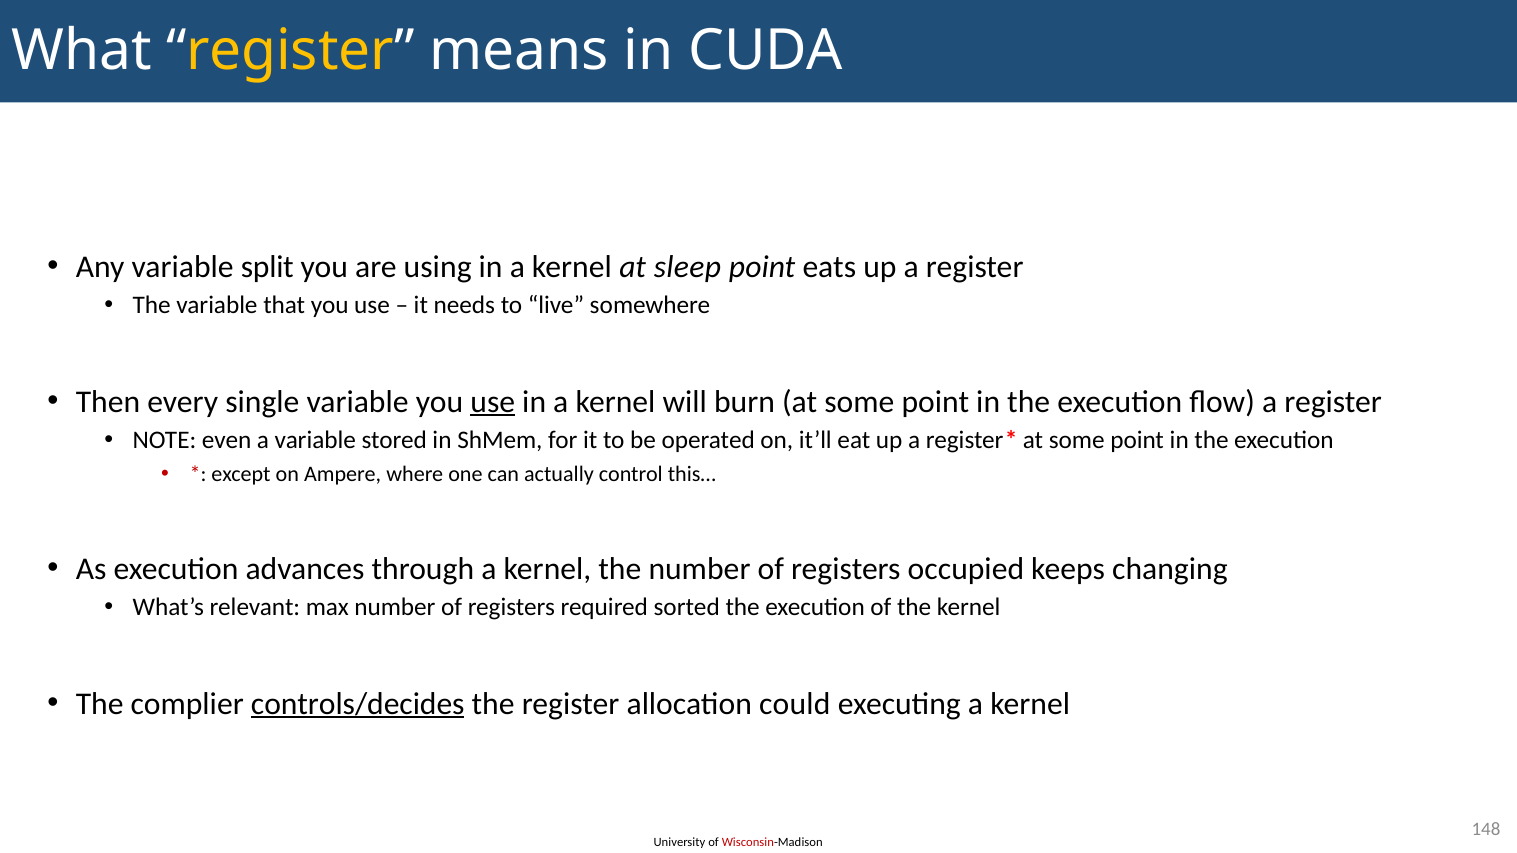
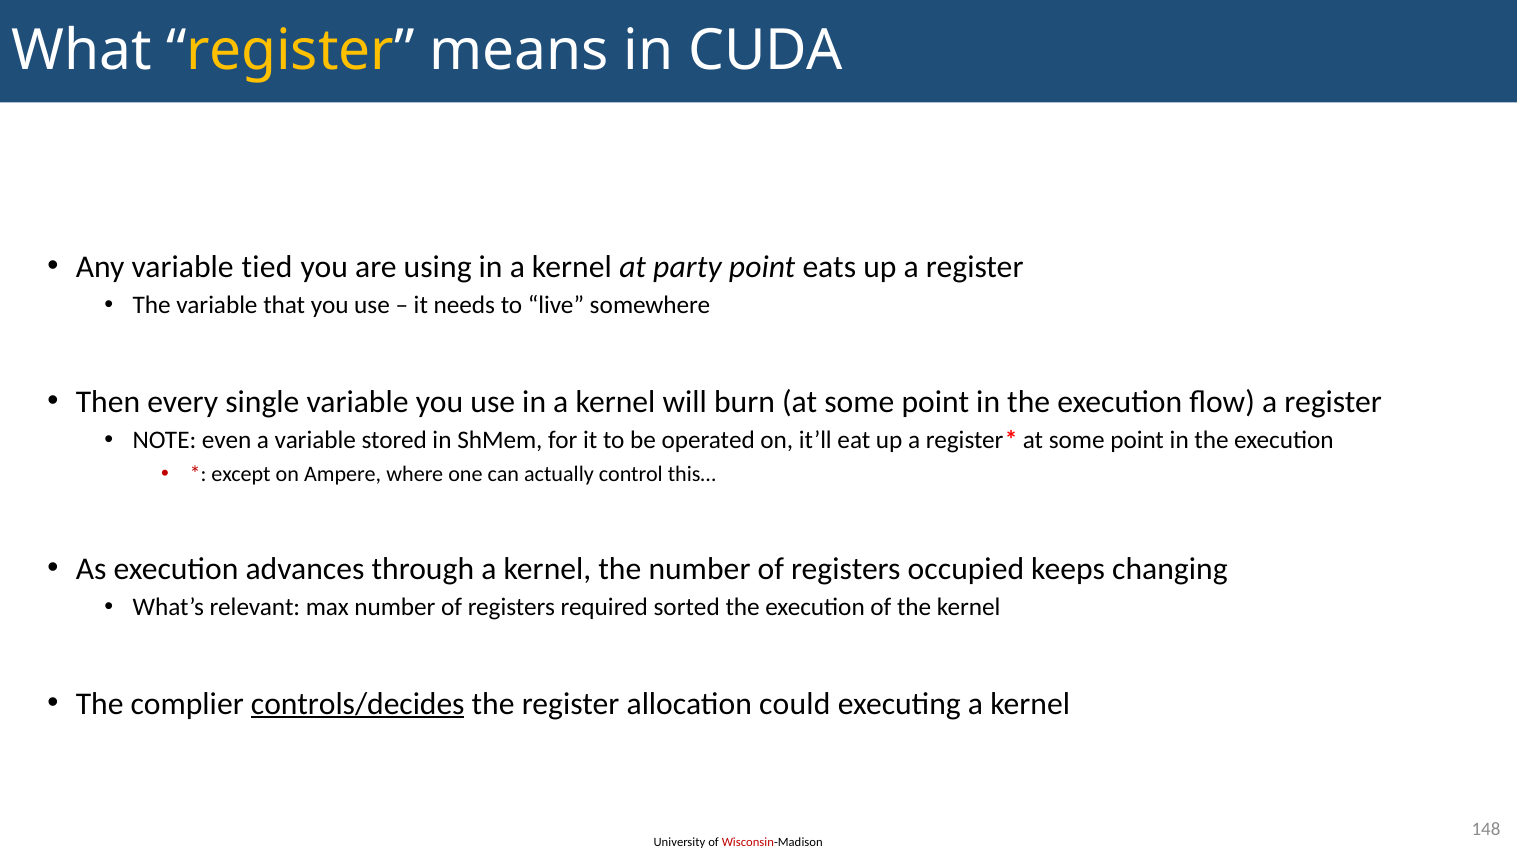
split: split -> tied (267, 267)
sleep: sleep -> party (687, 267)
use underline: present -> none (493, 402)
